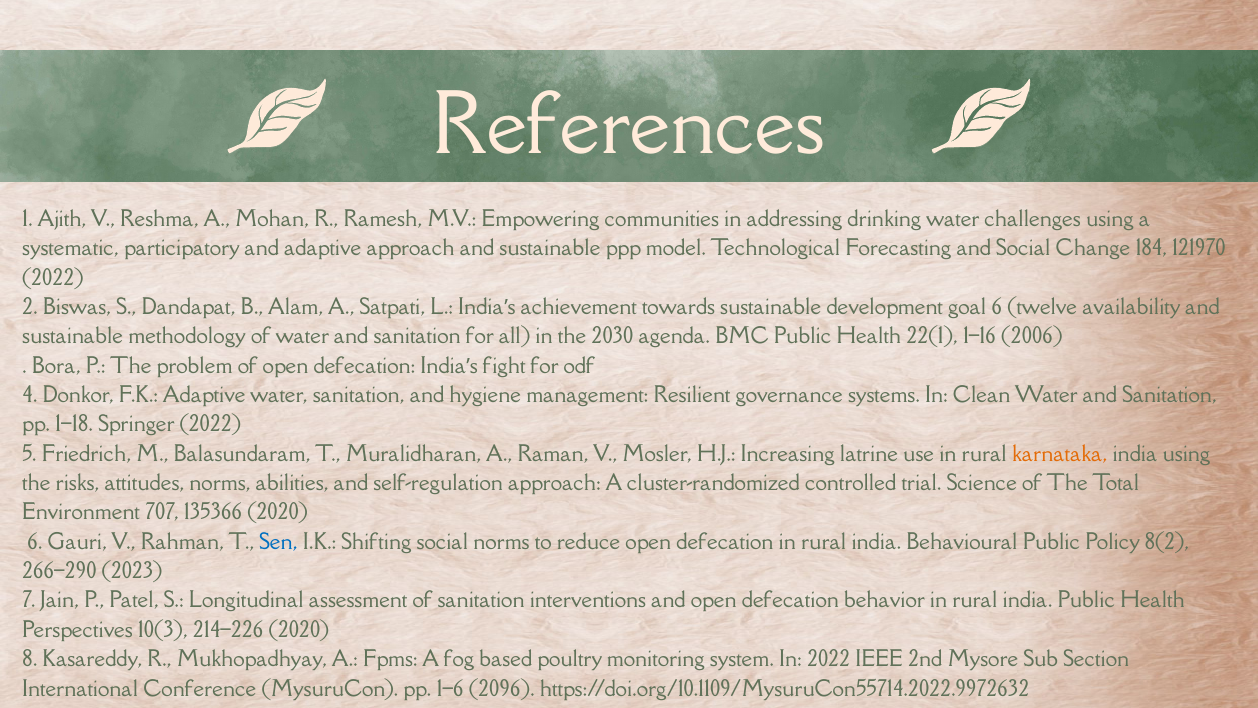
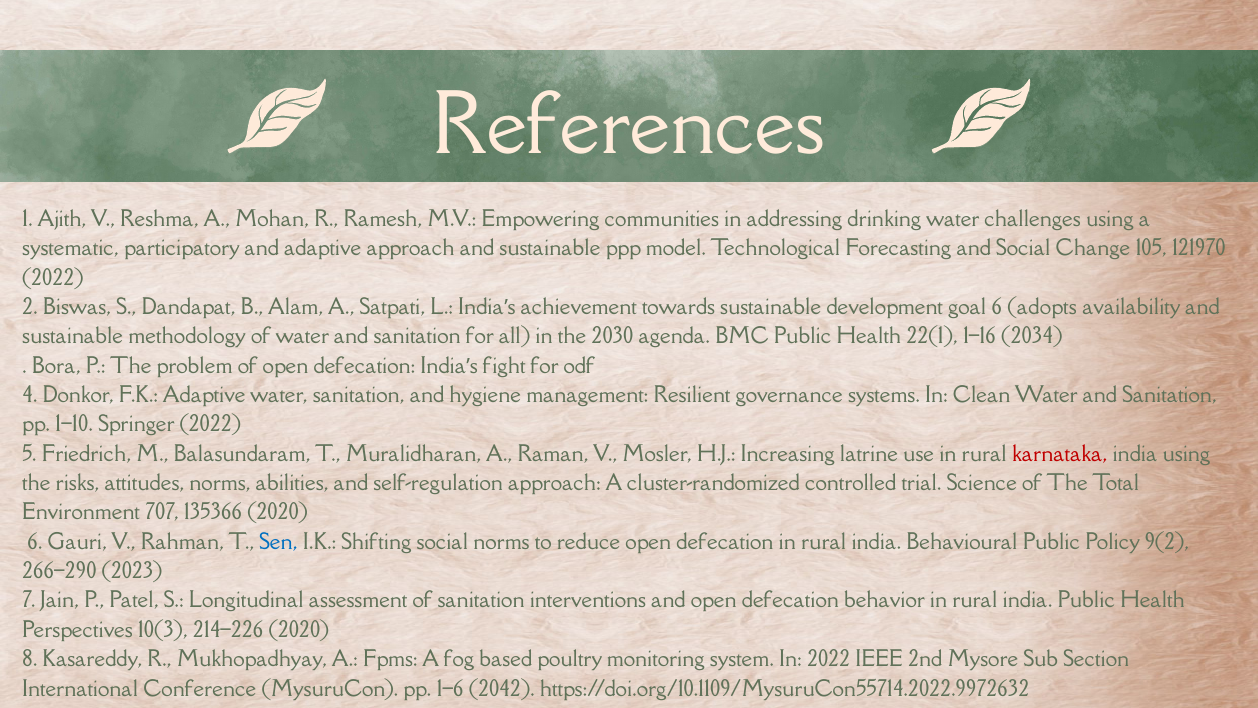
184: 184 -> 105 (1151, 249)
twelve: twelve -> adopts (1042, 307)
2006: 2006 -> 2034 (1032, 337)
1–18: 1–18 -> 1–10 (74, 425)
karnataka colour: orange -> red (1060, 454)
8(2: 8(2 -> 9(2 (1167, 542)
2096: 2096 -> 2042 (502, 689)
